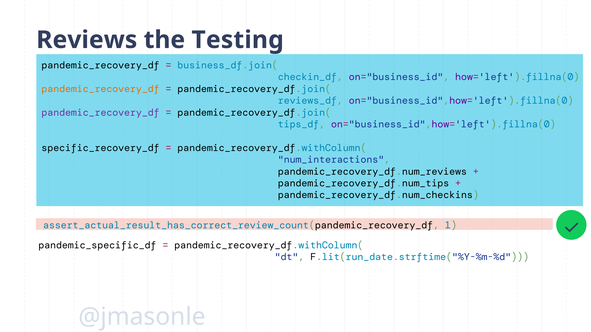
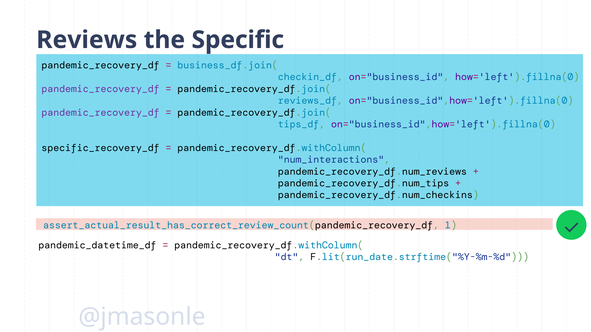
Testing: Testing -> Specific (238, 40)
pandemic_recovery_df colour: orange -> purple (101, 89)
pandemic_specific_df: pandemic_specific_df -> pandemic_datetime_df (97, 246)
